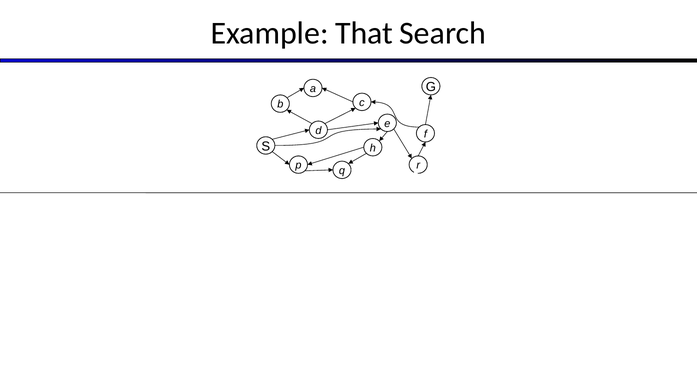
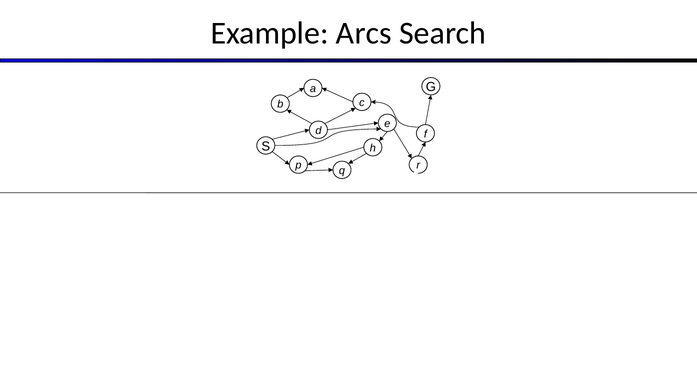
That: That -> Arcs (364, 33)
